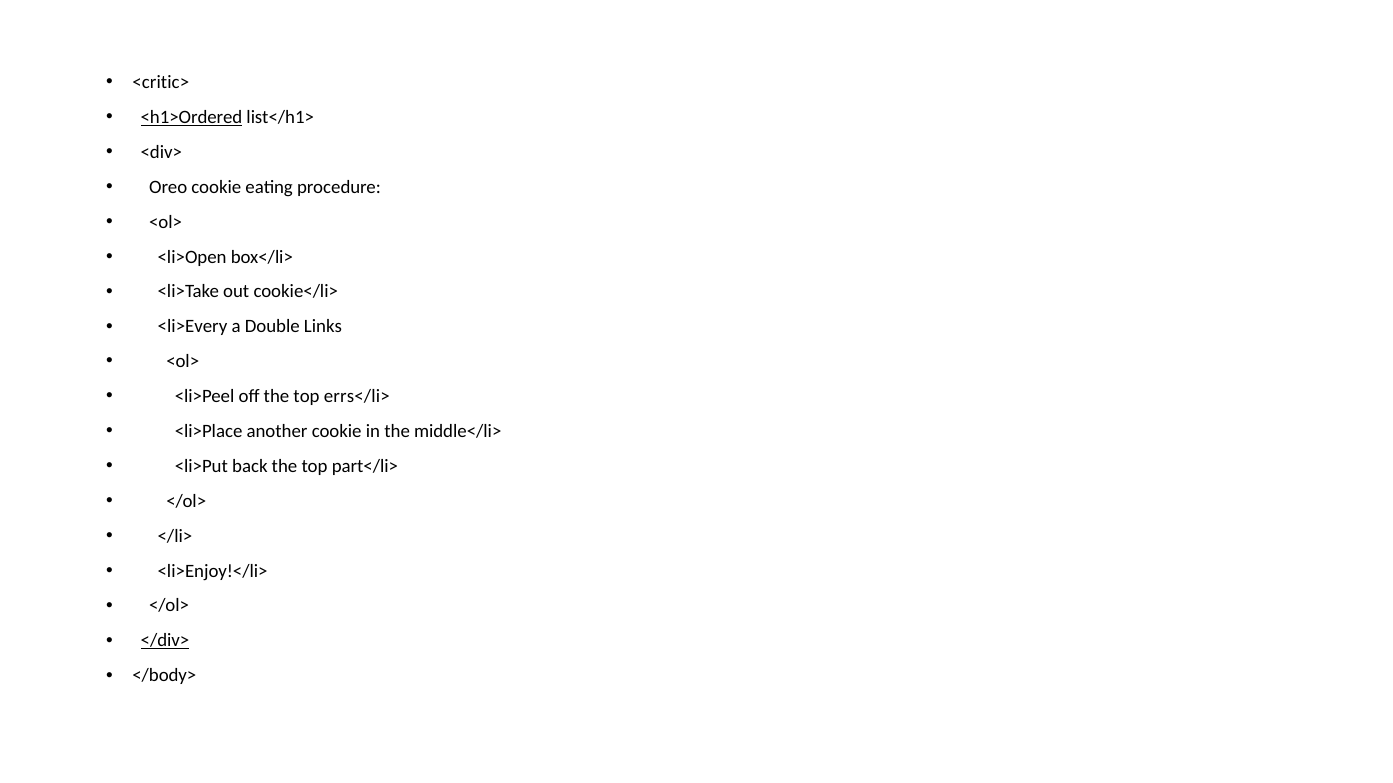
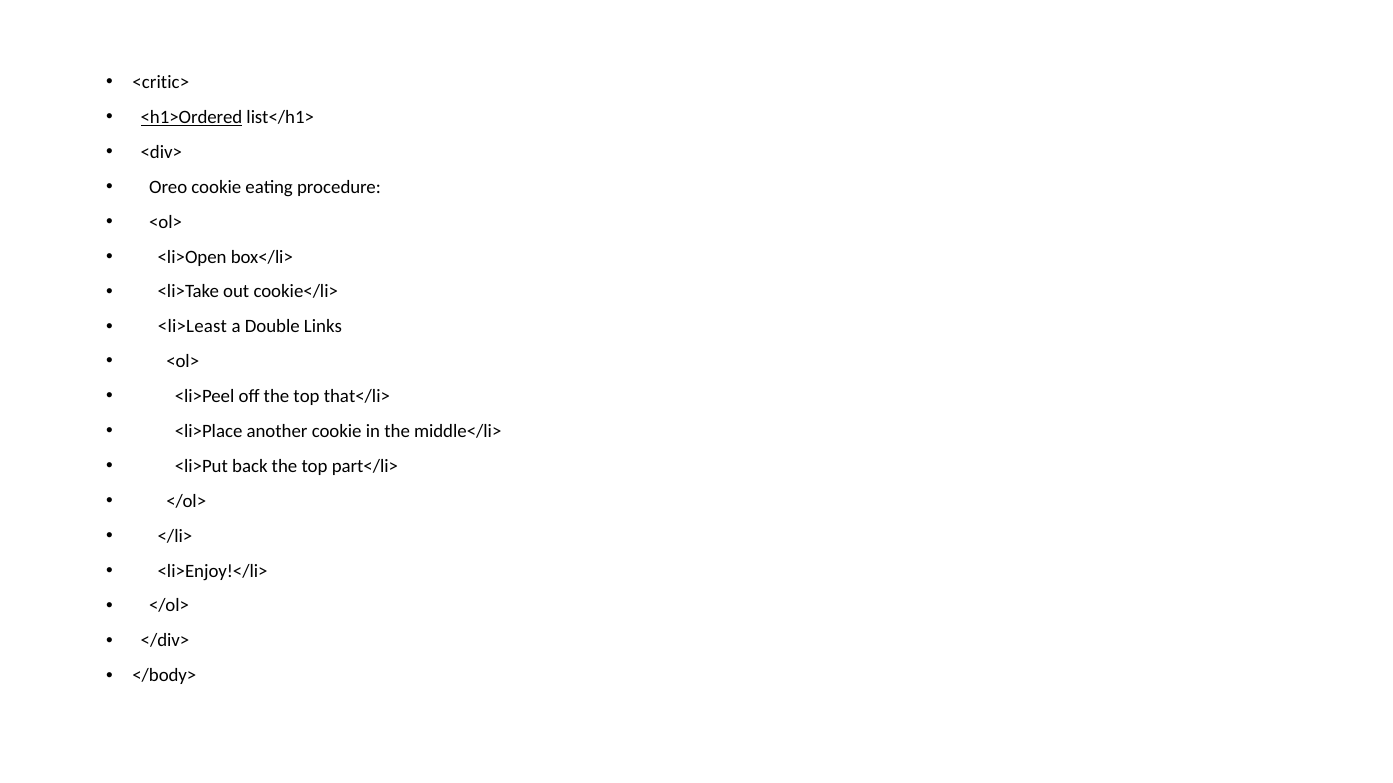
<li>Every: <li>Every -> <li>Least (192, 327)
errs</li>: errs</li> -> that</li> (357, 397)
</div> underline: present -> none (165, 641)
